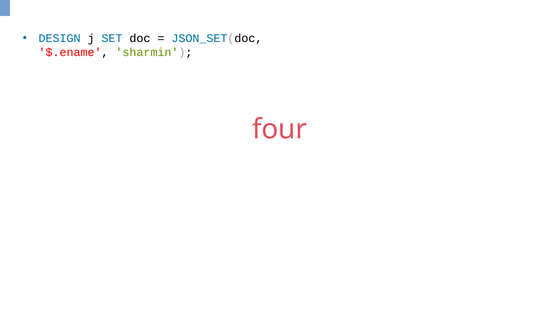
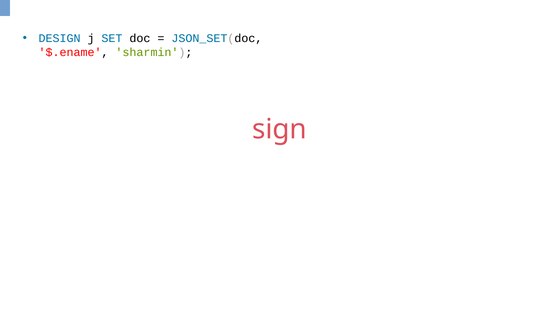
four: four -> sign (280, 129)
